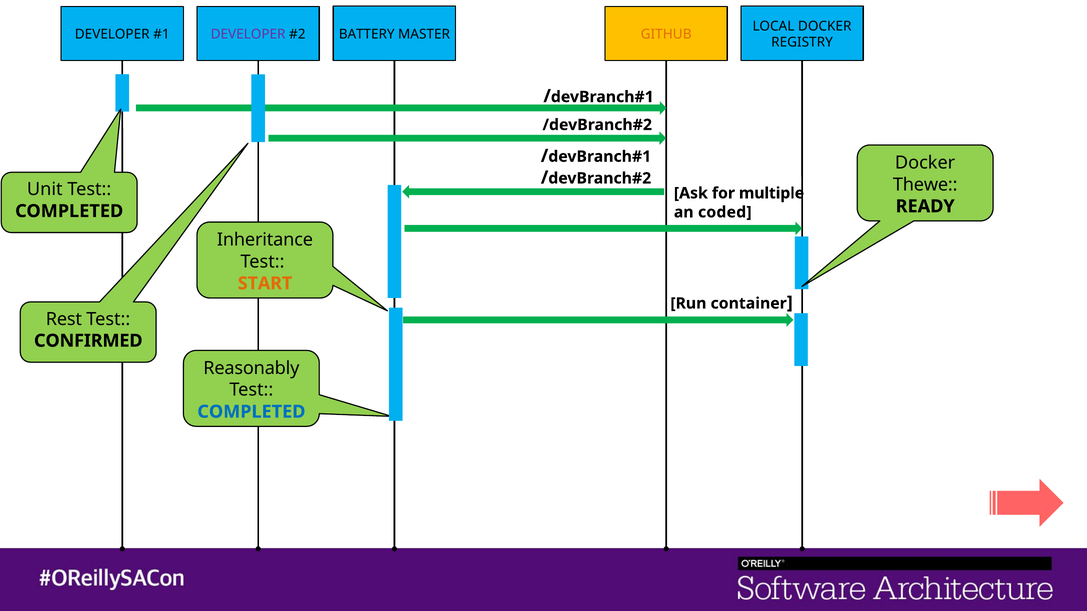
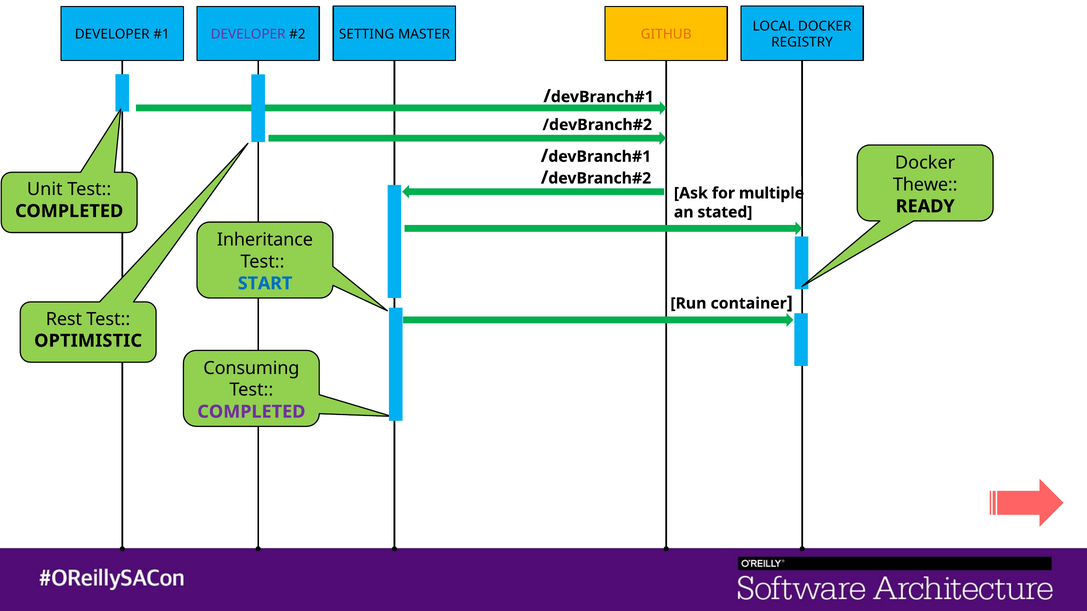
BATTERY: BATTERY -> SETTING (367, 34)
coded: coded -> stated (725, 212)
START colour: orange -> blue (265, 284)
CONFIRMED: CONFIRMED -> OPTIMISTIC (88, 341)
Reasonably: Reasonably -> Consuming (251, 369)
COMPLETED colour: blue -> purple (251, 412)
